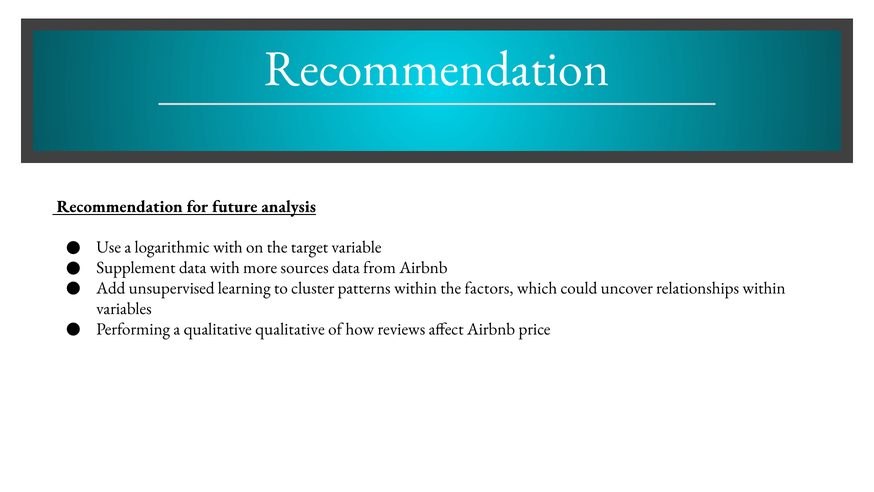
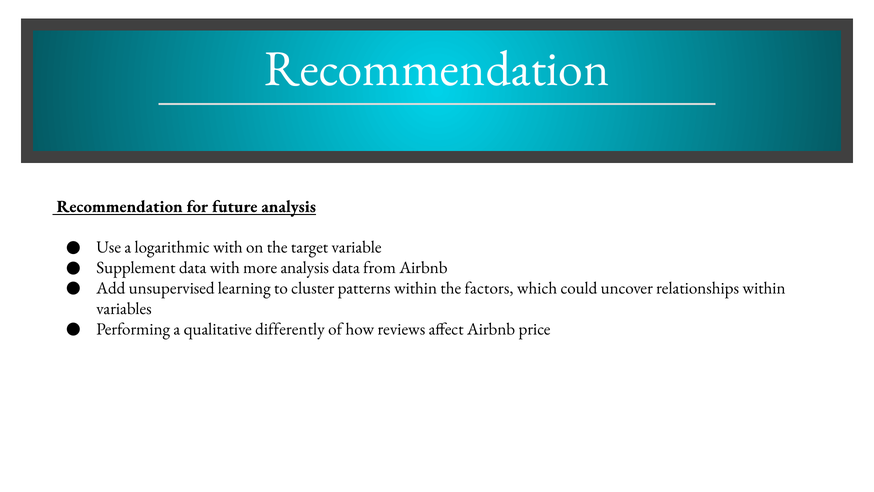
more sources: sources -> analysis (305, 267)
qualitative qualitative: qualitative -> differently (290, 329)
